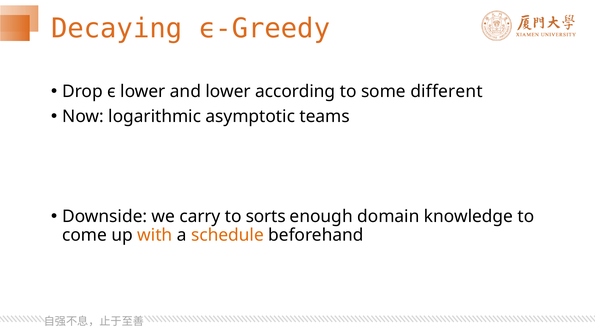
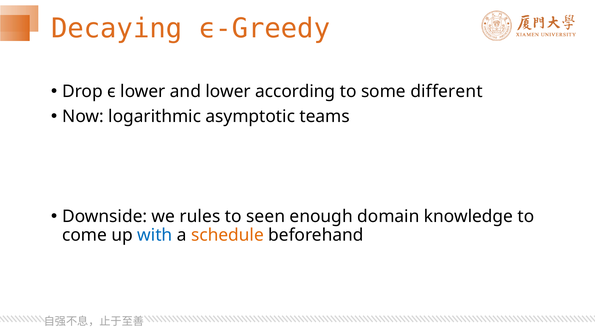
carry: carry -> rules (200, 216)
sorts: sorts -> seen (266, 216)
with colour: orange -> blue (155, 235)
